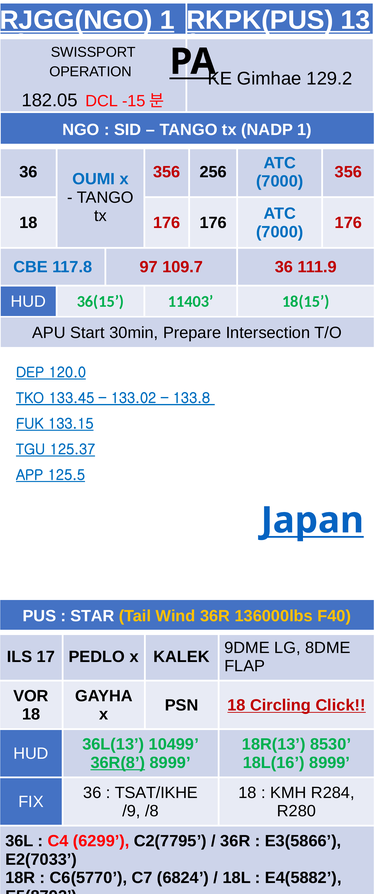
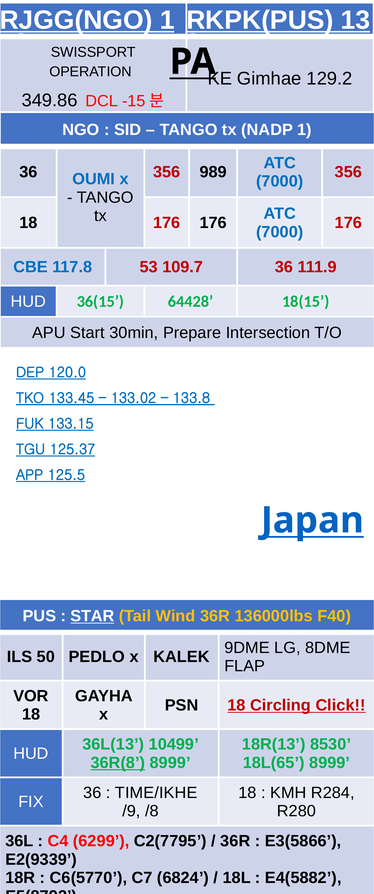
182.05: 182.05 -> 349.86 (50, 100)
256: 256 -> 989 (213, 172)
97: 97 -> 53 (149, 267)
11403: 11403 -> 64428 (191, 302)
STAR underline: none -> present (92, 617)
17: 17 -> 50 (46, 657)
18L(16: 18L(16 -> 18L(65 (274, 763)
TSAT/IKHE: TSAT/IKHE -> TIME/IKHE (156, 793)
E2(7033: E2(7033 -> E2(9339 (41, 860)
